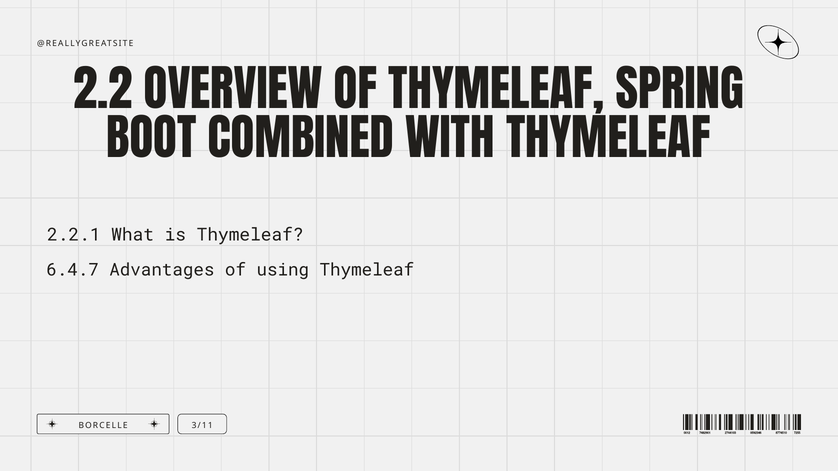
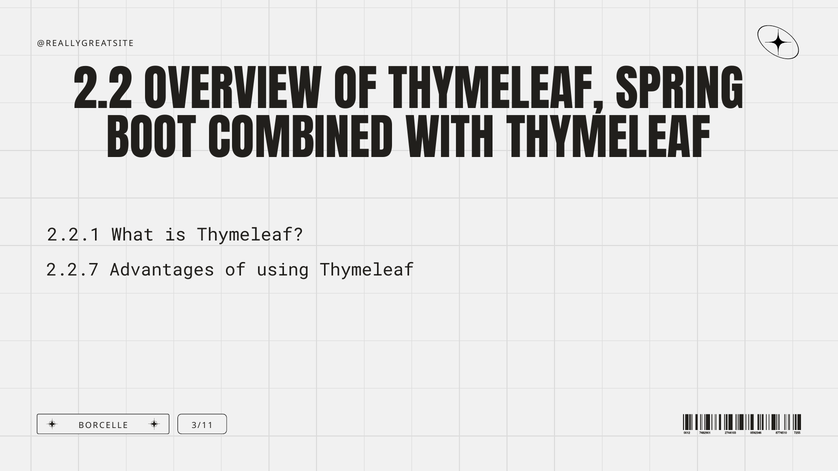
6.4.7: 6.4.7 -> 2.2.7 (73, 270)
